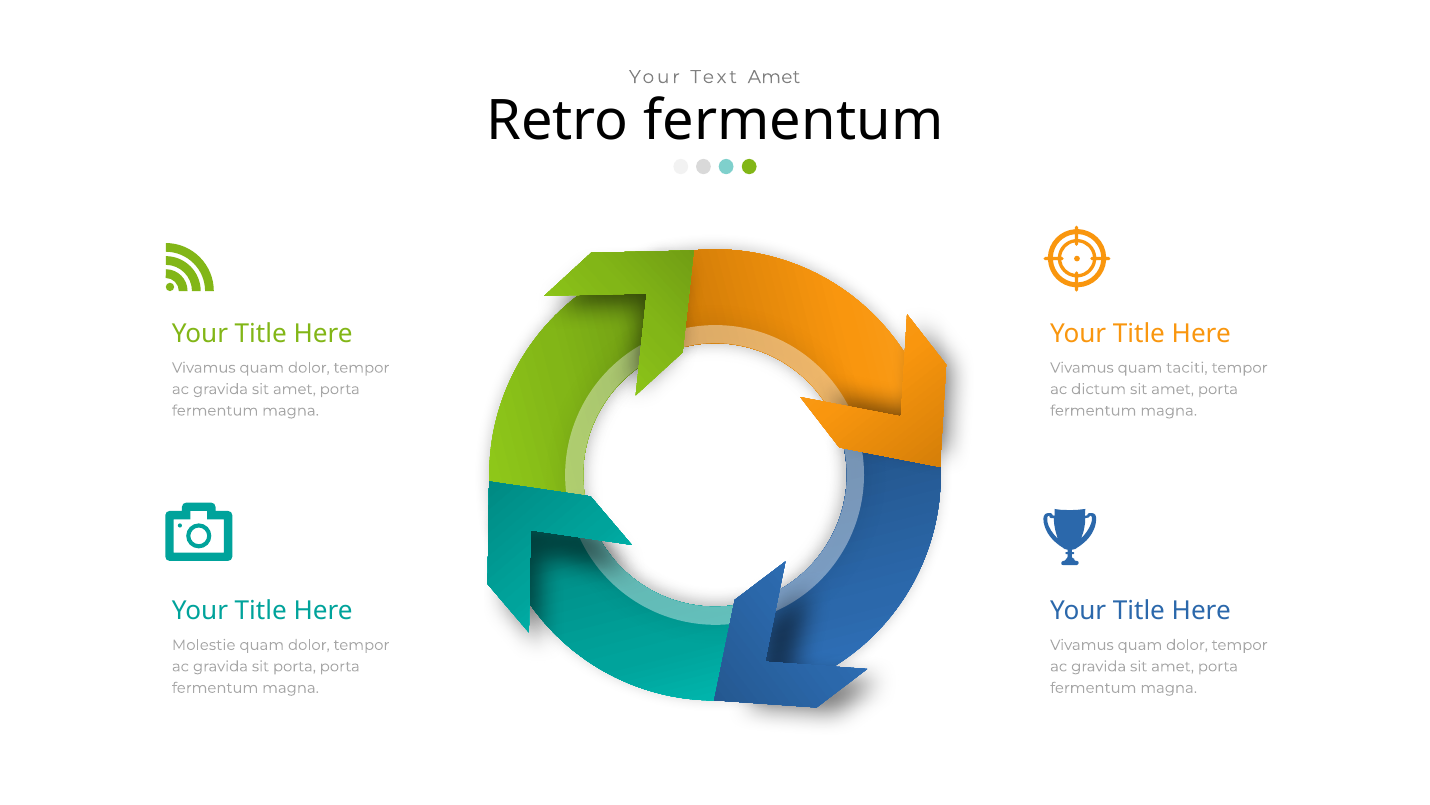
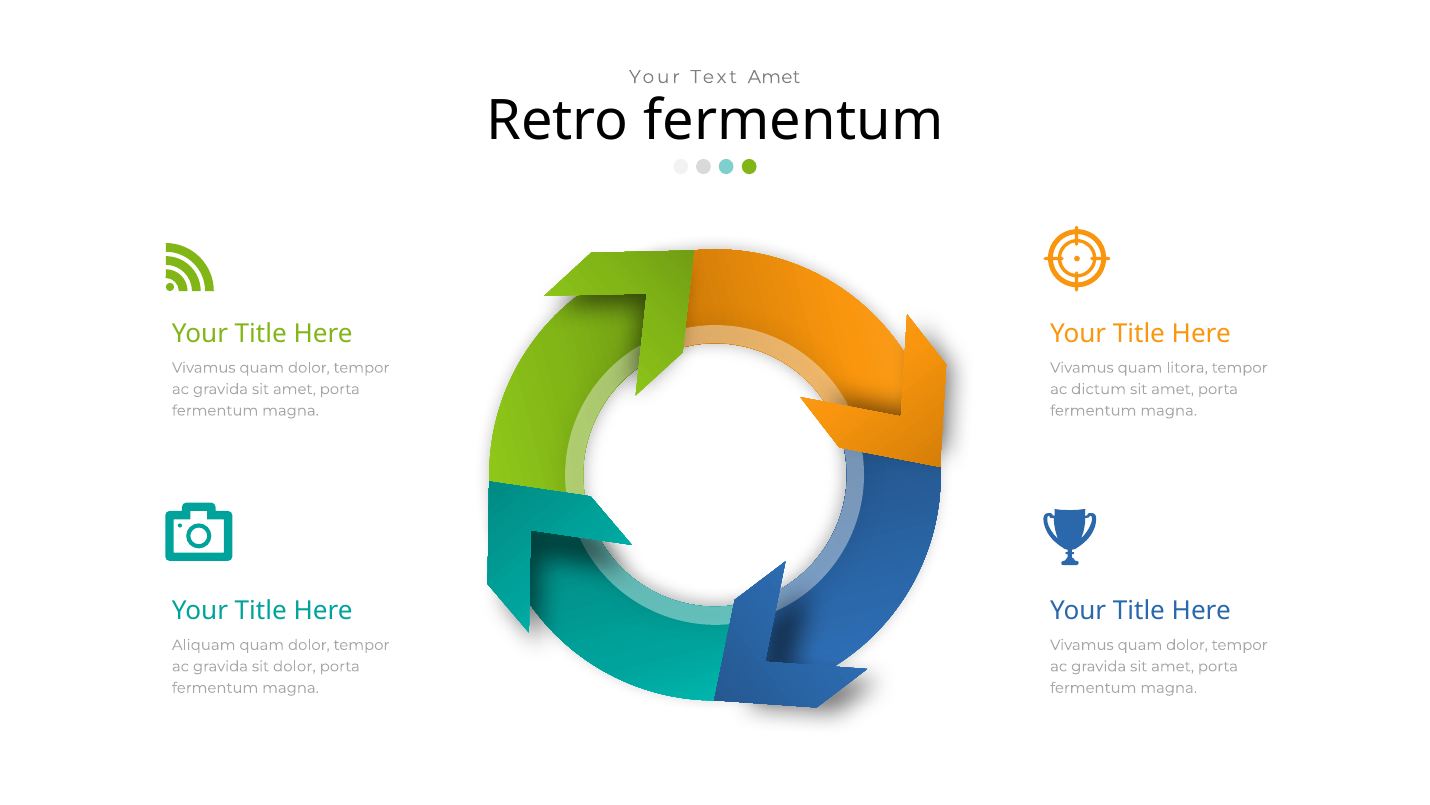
taciti: taciti -> litora (1187, 368)
Molestie: Molestie -> Aliquam (204, 646)
sit porta: porta -> dolor (294, 667)
